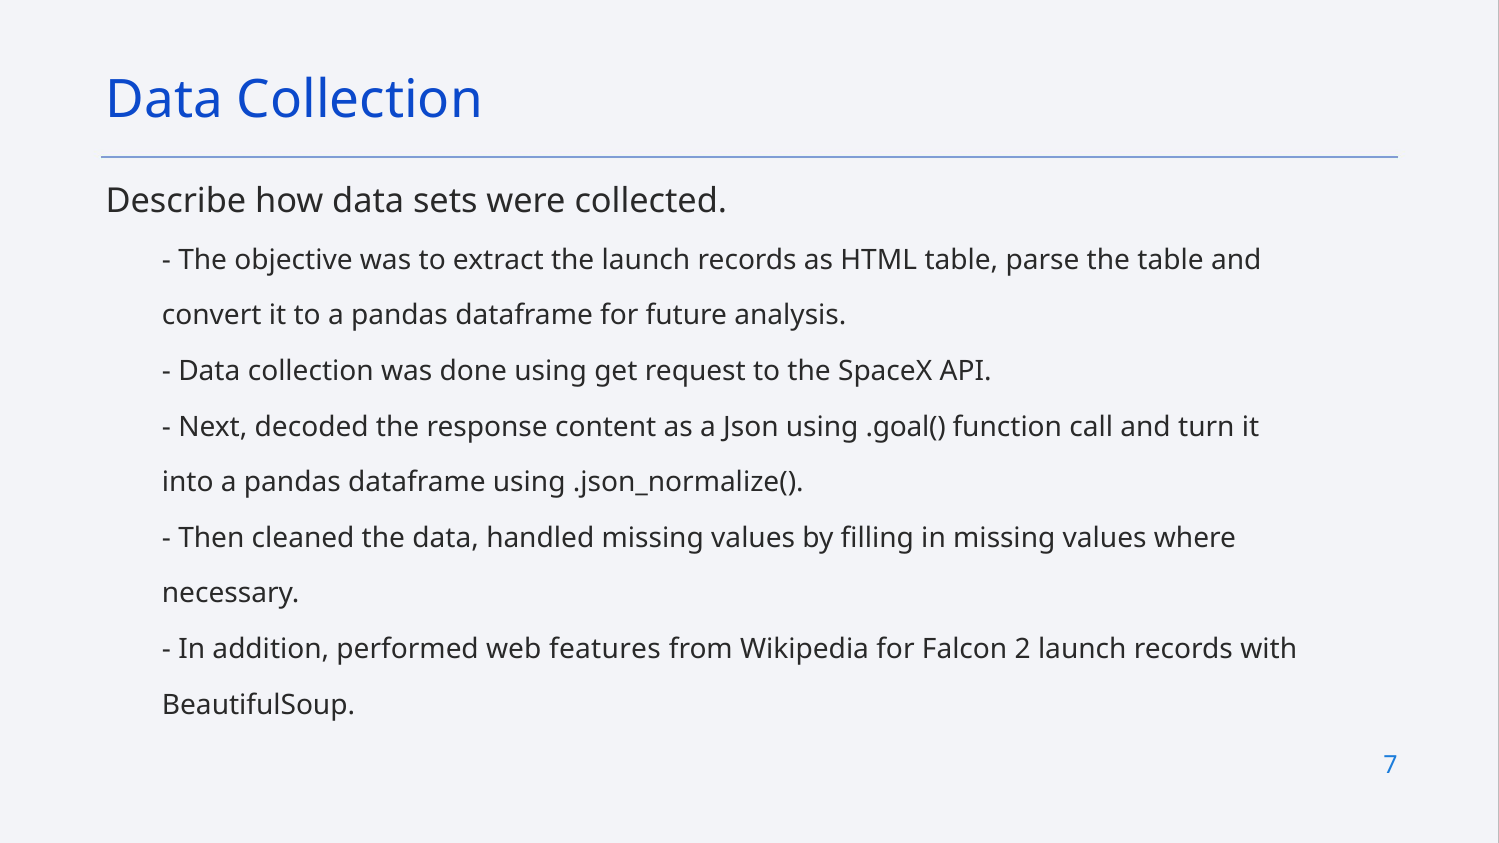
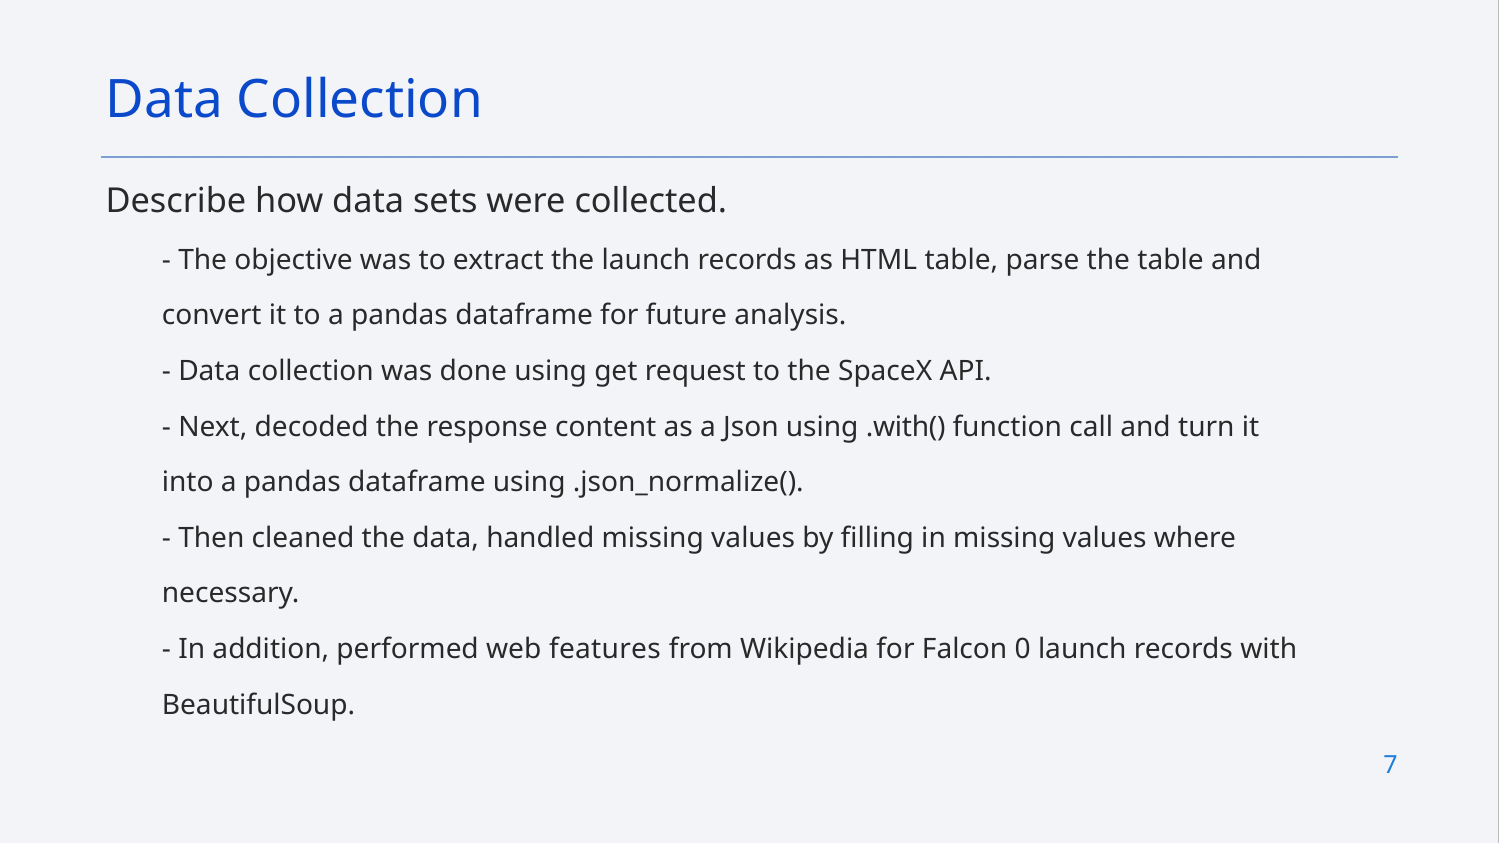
.goal(: .goal( -> .with( (906, 427)
2: 2 -> 0 (1023, 649)
